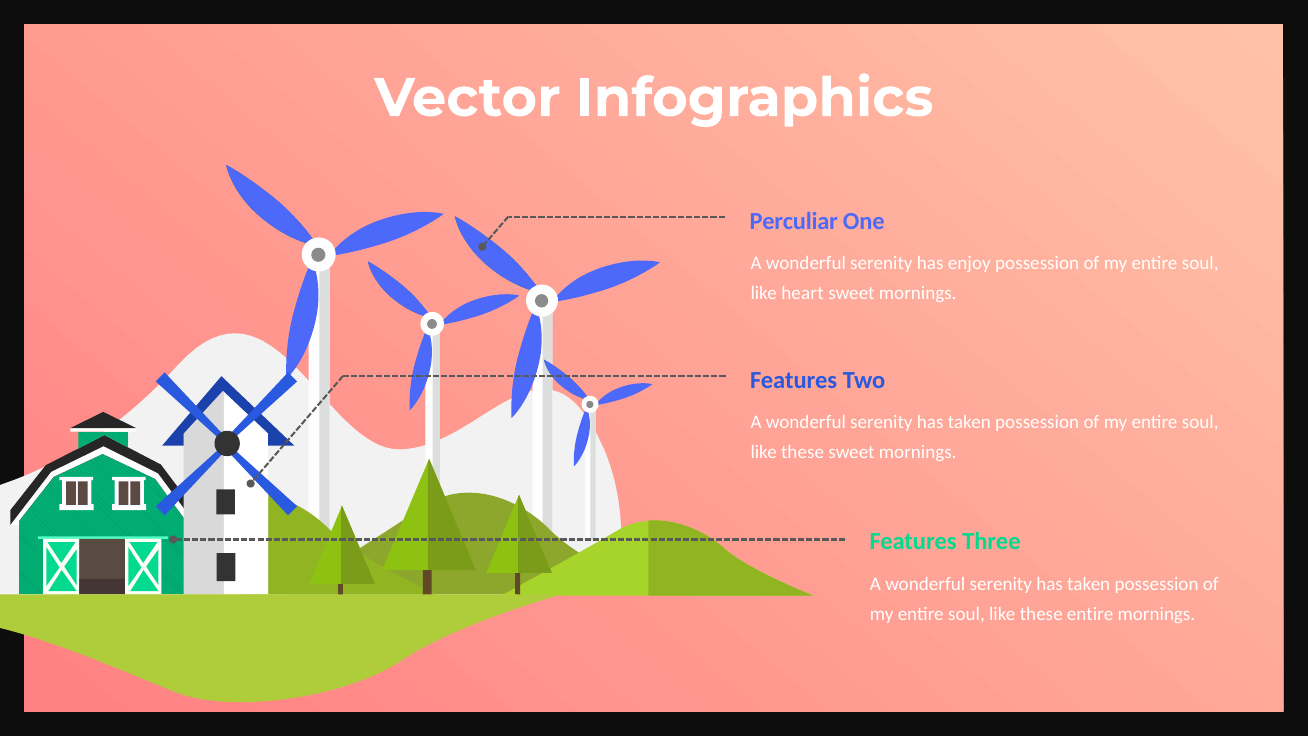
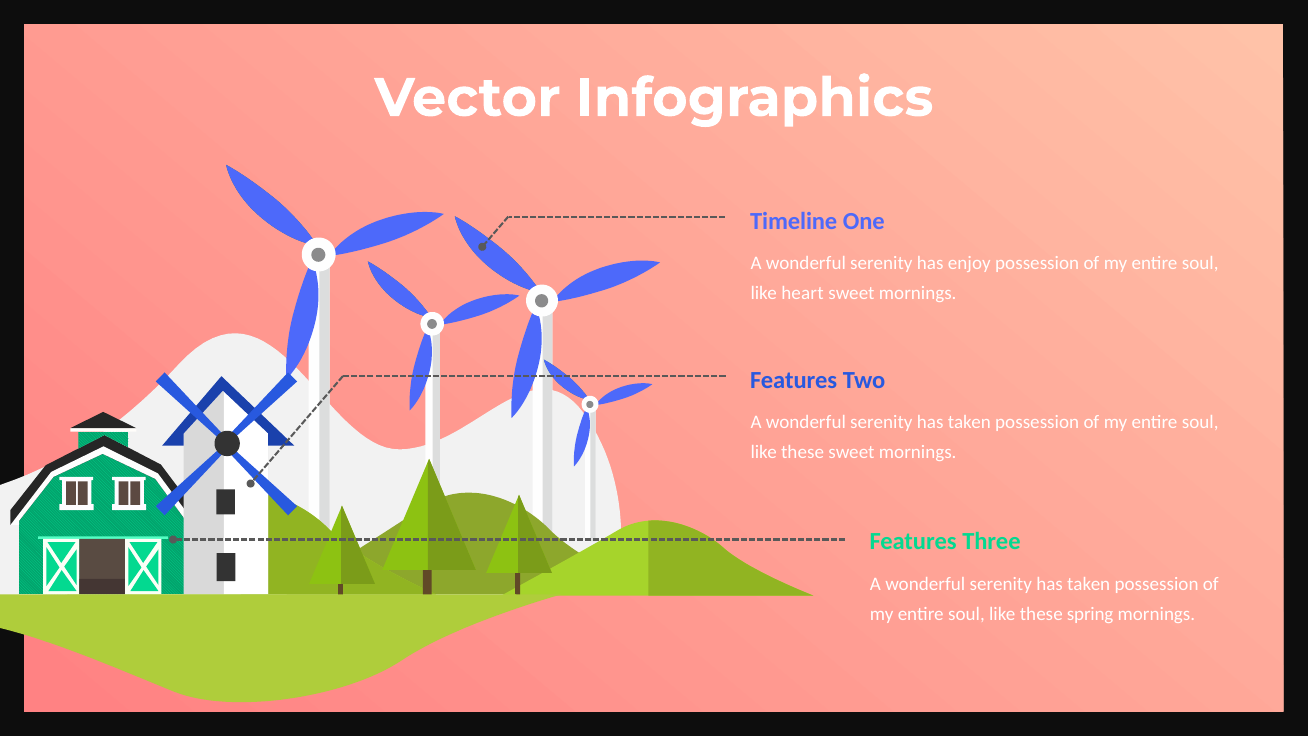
Perculiar: Perculiar -> Timeline (794, 221)
these entire: entire -> spring (1090, 614)
